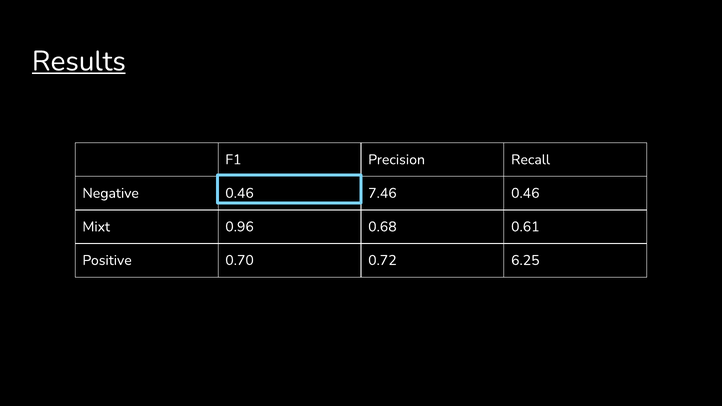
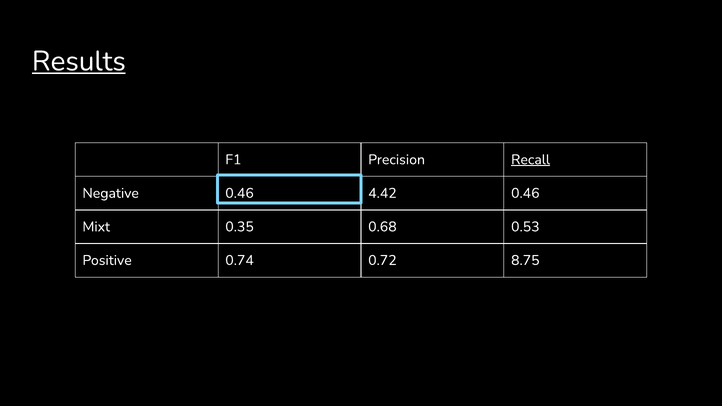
Recall underline: none -> present (531, 160)
7.46: 7.46 -> 4.42 (382, 193)
0.96: 0.96 -> 0.35 (240, 227)
0.61: 0.61 -> 0.53 (525, 227)
0.70: 0.70 -> 0.74 (240, 260)
6.25: 6.25 -> 8.75 (525, 260)
